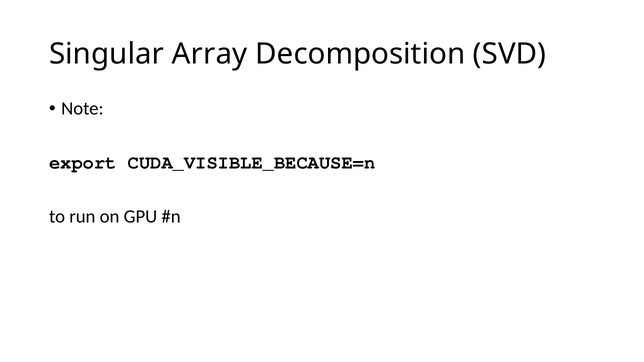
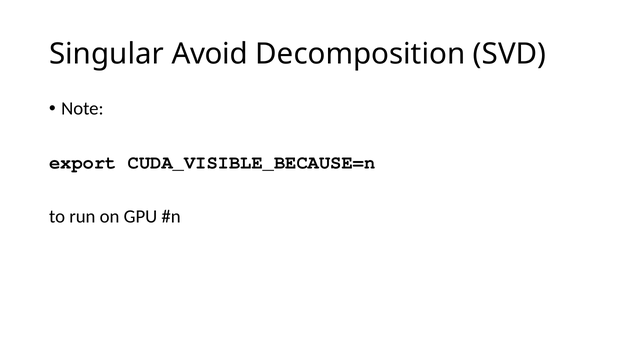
Array: Array -> Avoid (210, 54)
